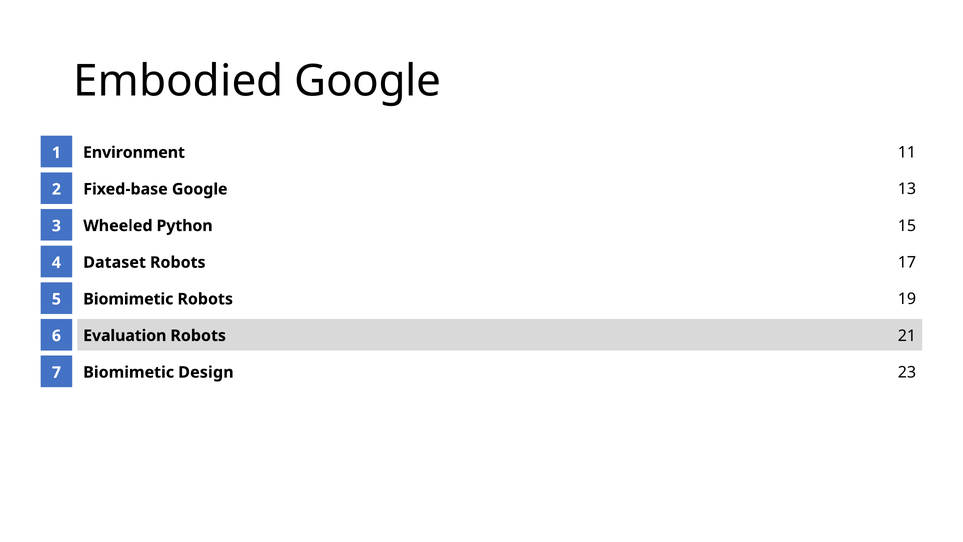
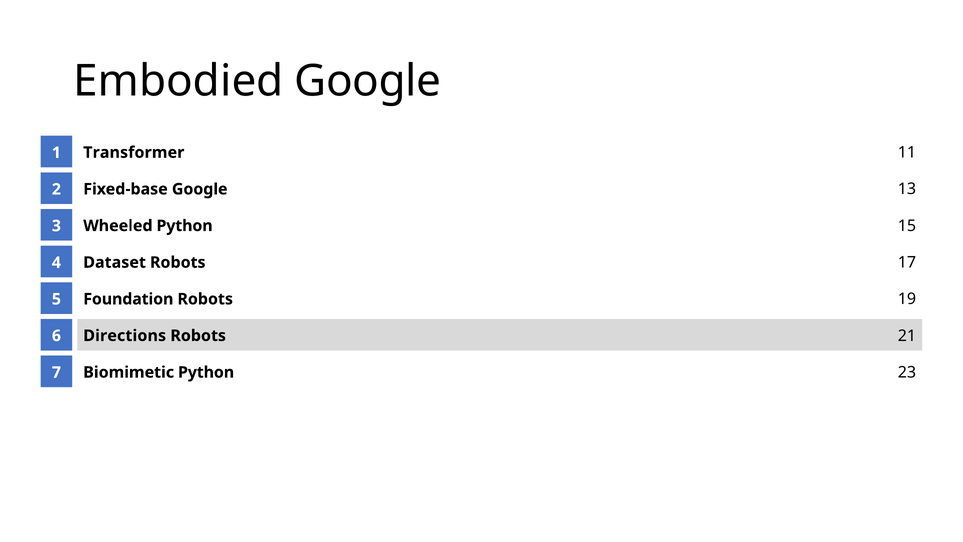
Environment: Environment -> Transformer (134, 152)
Biomimetic: Biomimetic -> Foundation (128, 299)
Evaluation: Evaluation -> Directions (125, 336)
Biomimetic Design: Design -> Python (206, 372)
